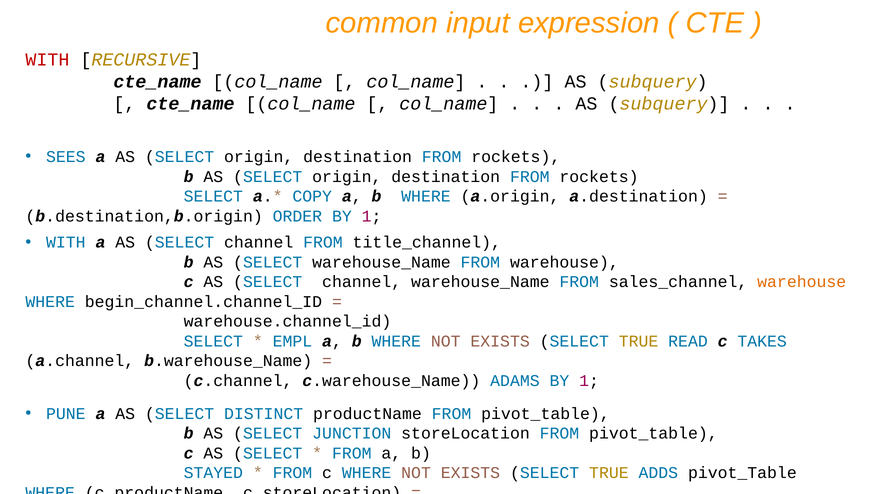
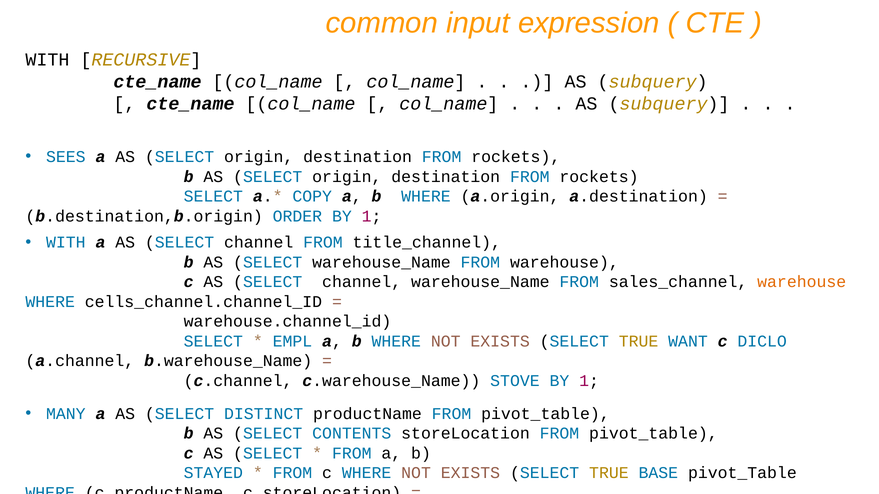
WITH colour: red -> black (47, 60)
begin_channel.channel_ID: begin_channel.channel_ID -> cells_channel.channel_ID (203, 302)
READ: READ -> WANT (688, 342)
TAKES: TAKES -> DICLO (762, 342)
ADAMS: ADAMS -> STOVE (515, 381)
PUNE: PUNE -> MANY (66, 414)
JUNCTION: JUNCTION -> CONTENTS (352, 434)
ADDS: ADDS -> BASE (658, 473)
